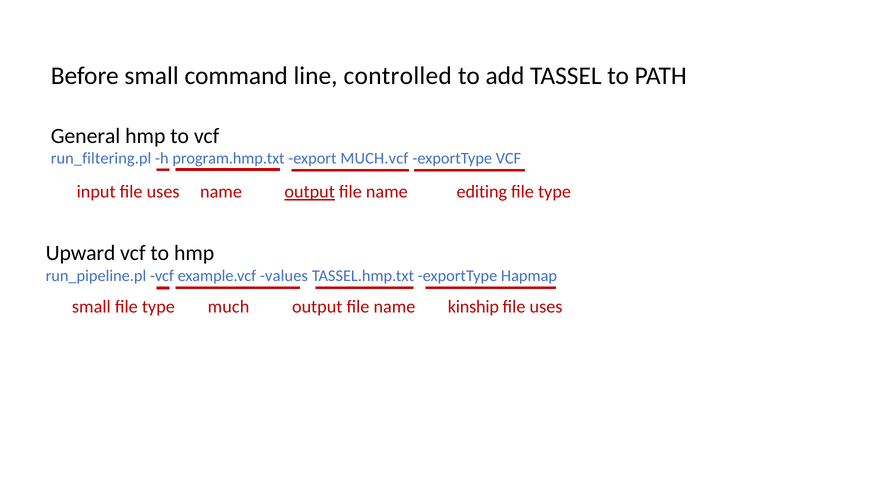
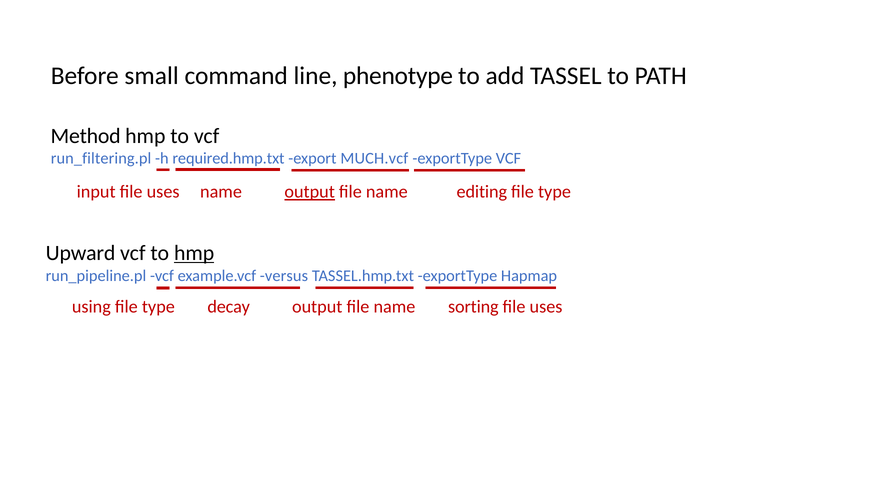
controlled: controlled -> phenotype (398, 76)
General: General -> Method (86, 136)
program.hmp.txt: program.hmp.txt -> required.hmp.txt (228, 158)
hmp underline: none -> present (194, 253)
values: values -> versus (284, 275)
small: small -> using (91, 307)
much: much -> decay (229, 307)
kinship: kinship -> sorting (473, 307)
